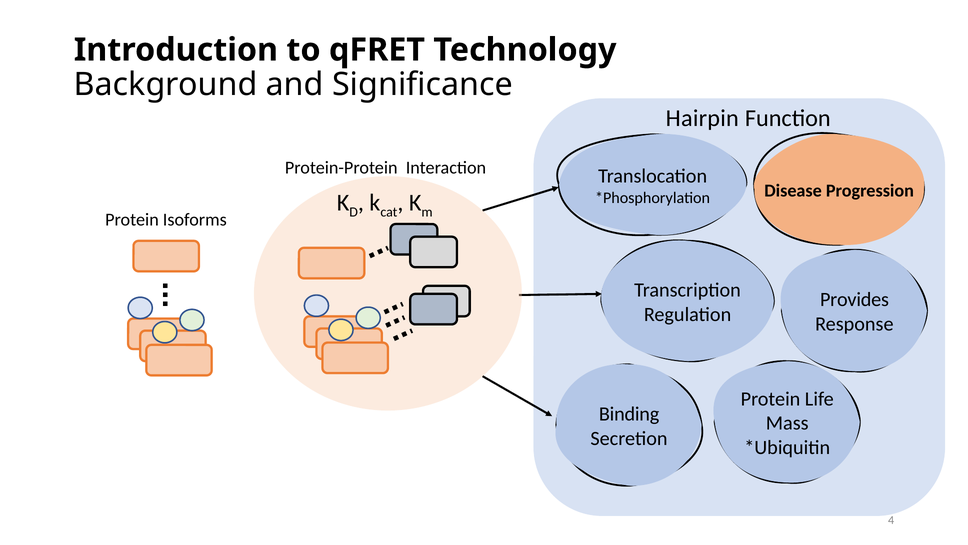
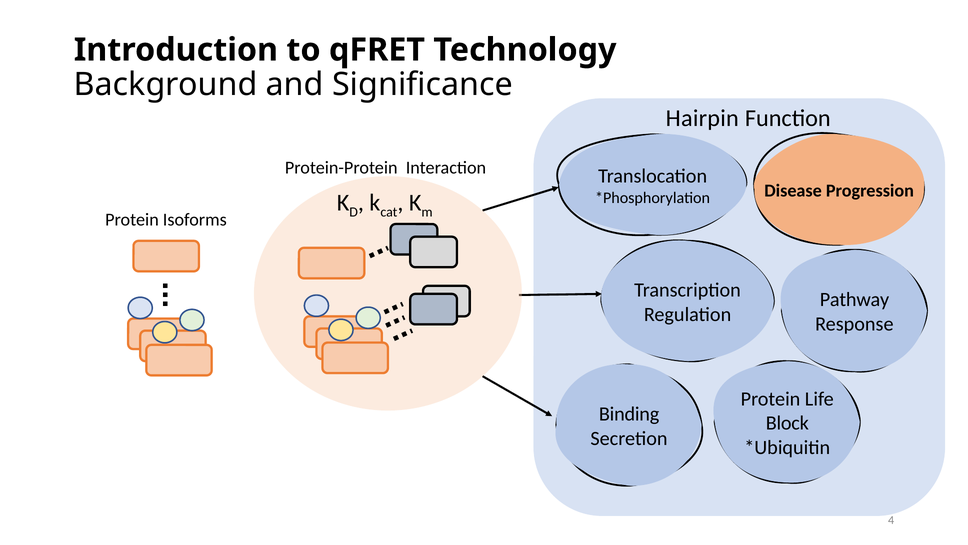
Provides: Provides -> Pathway (854, 300)
Mass: Mass -> Block (787, 423)
